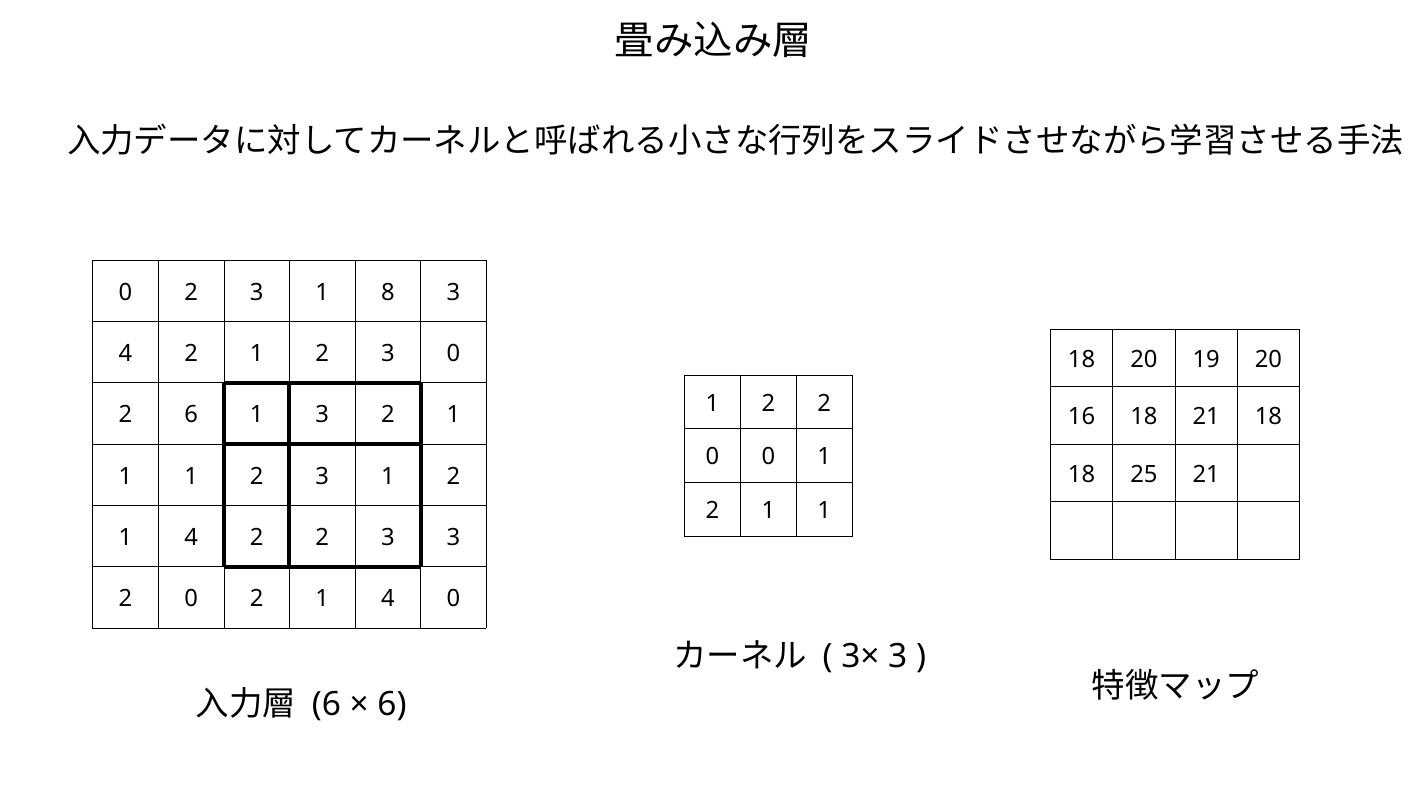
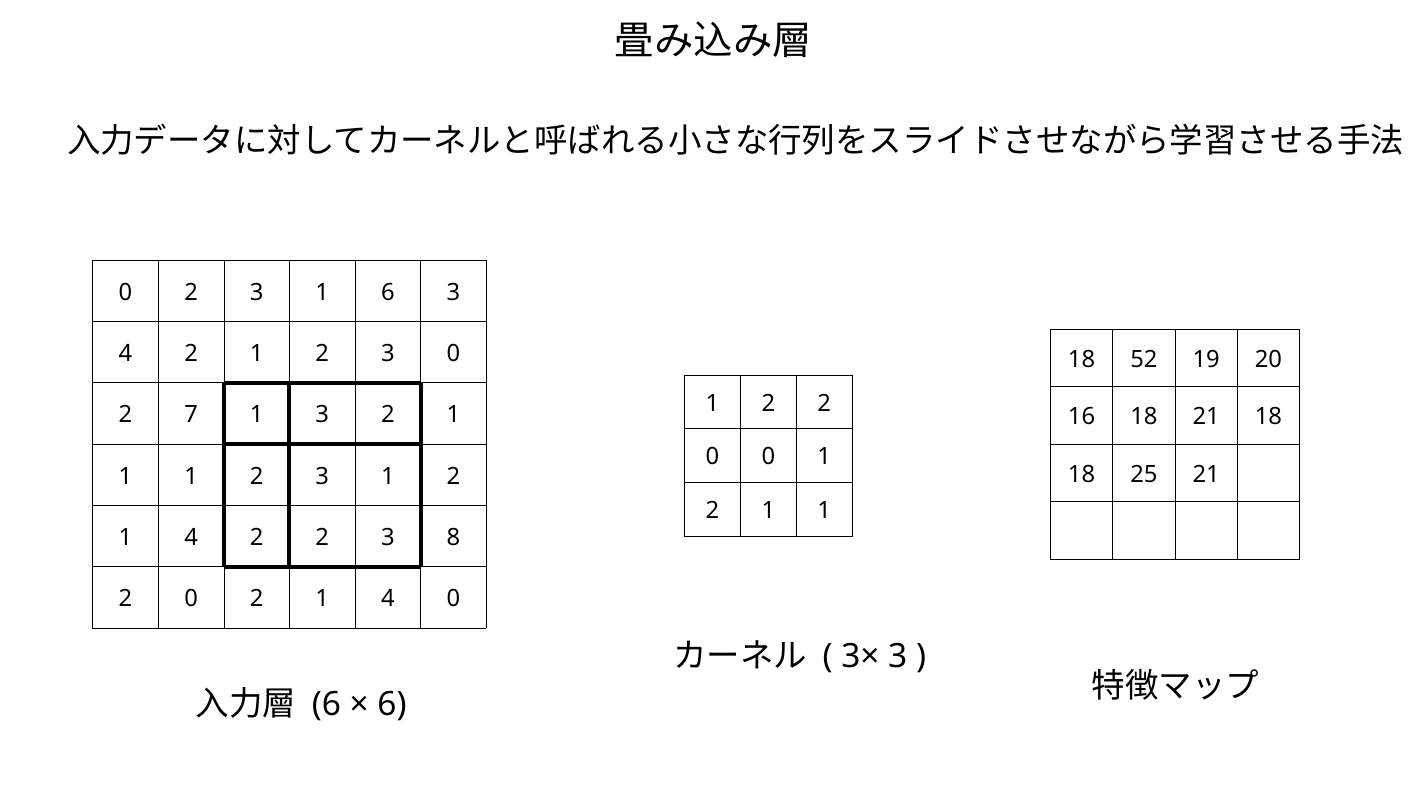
1 8: 8 -> 6 (388, 292)
18 20: 20 -> 52 (1144, 359)
2 6: 6 -> 7 (191, 415)
3 3: 3 -> 8 (453, 537)
